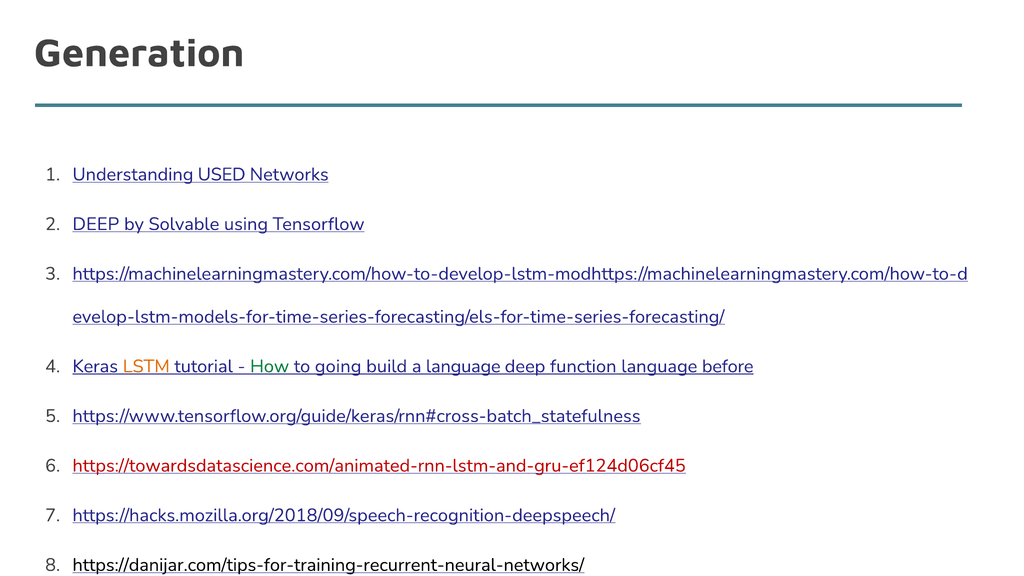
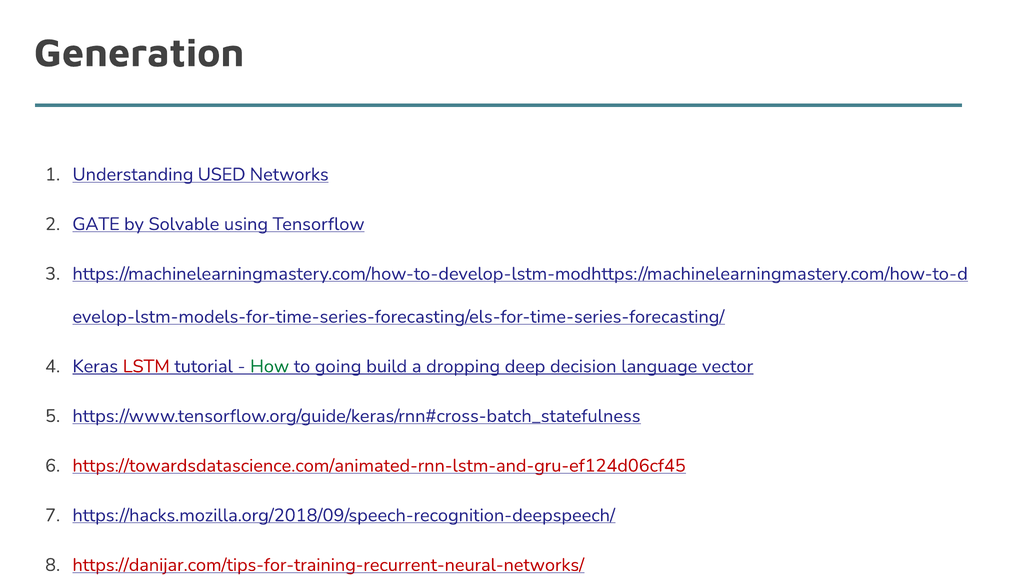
DEEP: DEEP -> GATE (96, 224)
LSTM colour: orange -> red (146, 366)
a language: language -> dropping (463, 366)
function: function -> decision (583, 366)
before: before -> vector (728, 366)
https://danijar.com/tips-for-training-recurrent-neural-networks/ colour: black -> red (328, 565)
